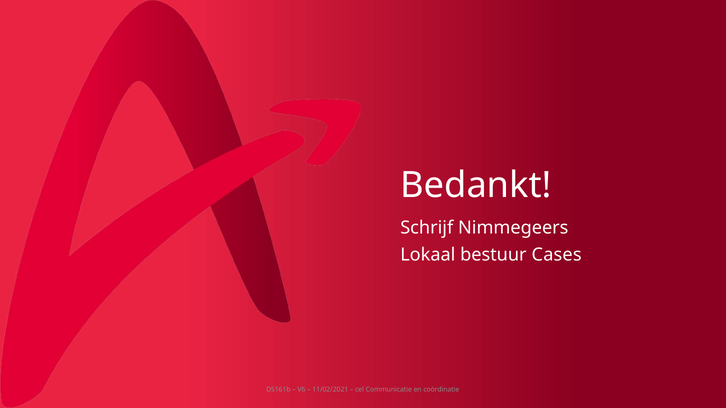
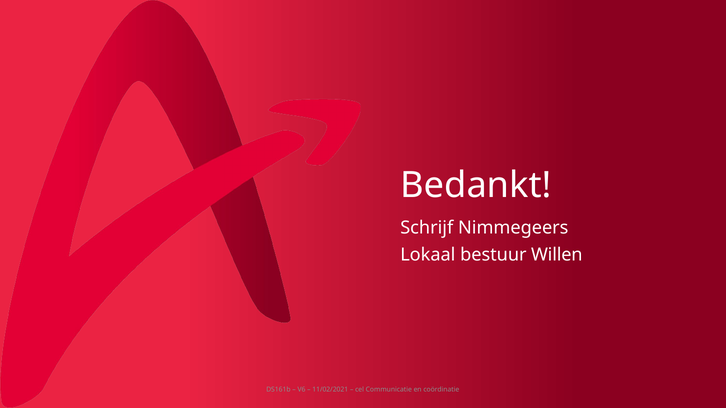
Cases: Cases -> Willen (557, 255)
